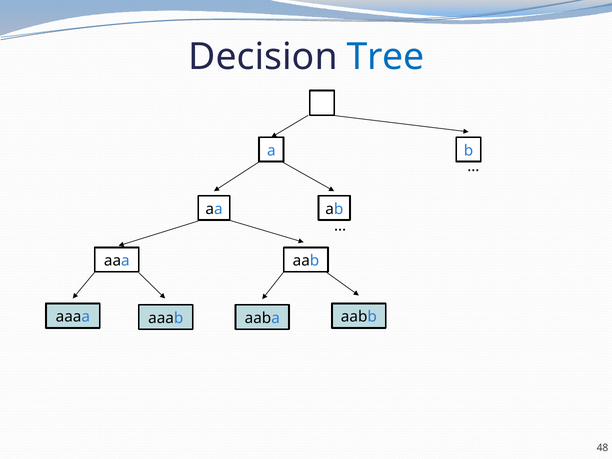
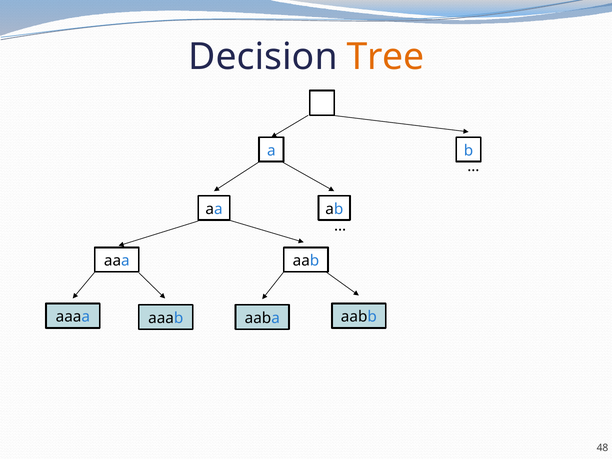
Tree colour: blue -> orange (385, 57)
